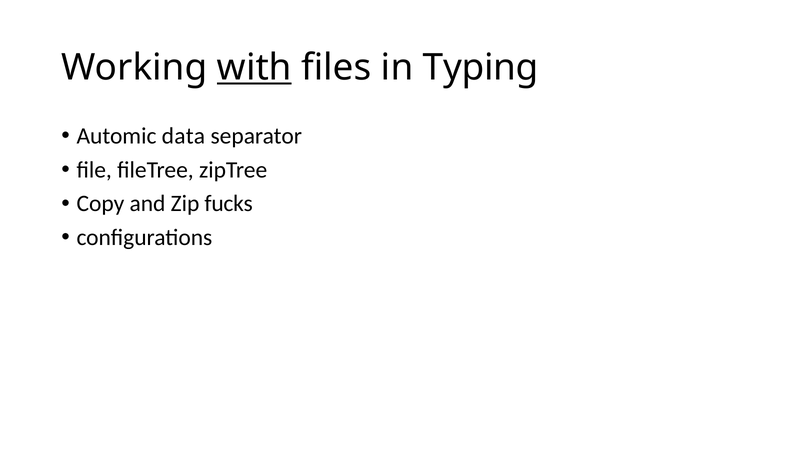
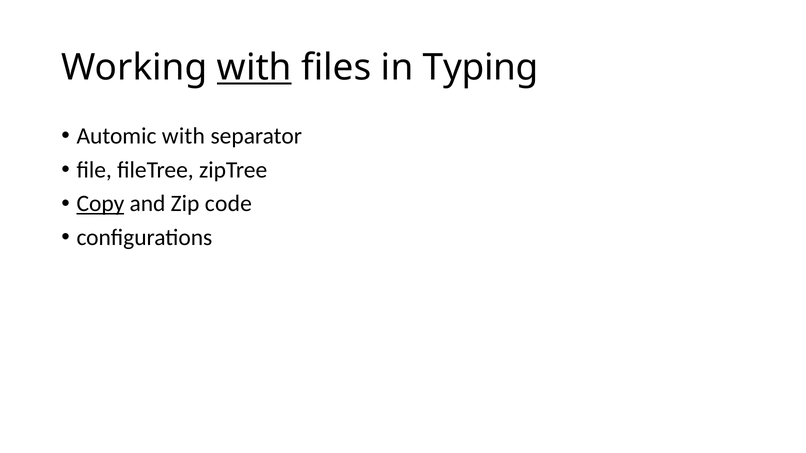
Automic data: data -> with (183, 136)
Copy underline: none -> present (100, 204)
fucks: fucks -> code (228, 204)
